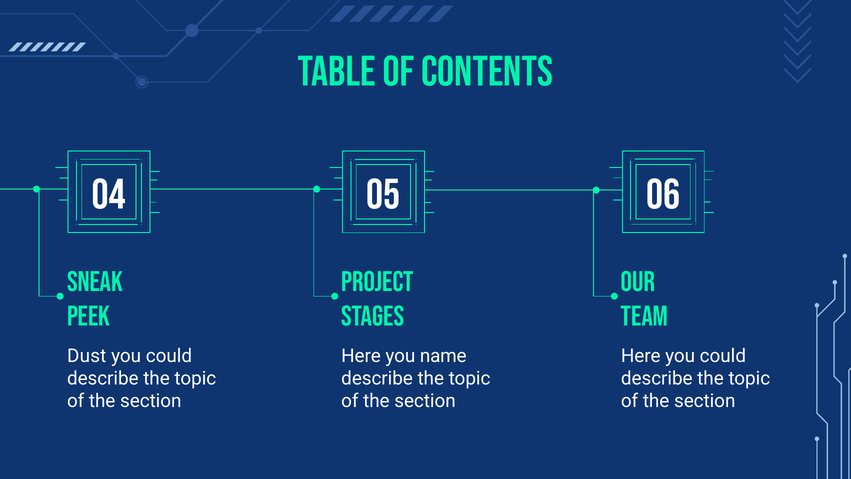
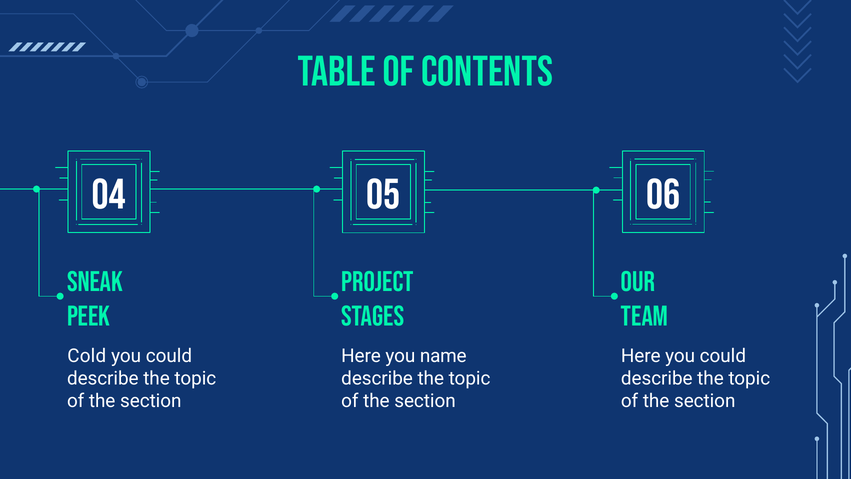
Dust: Dust -> Cold (87, 356)
